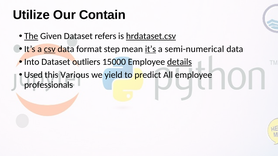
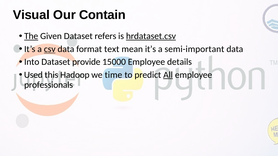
Utilize: Utilize -> Visual (31, 15)
step: step -> text (112, 49)
it’s underline: present -> none (151, 49)
semi-numerical: semi-numerical -> semi-important (194, 49)
outliers: outliers -> provide (86, 62)
details underline: present -> none (179, 62)
Various: Various -> Hadoop (75, 75)
yield: yield -> time (113, 75)
All underline: none -> present (168, 75)
